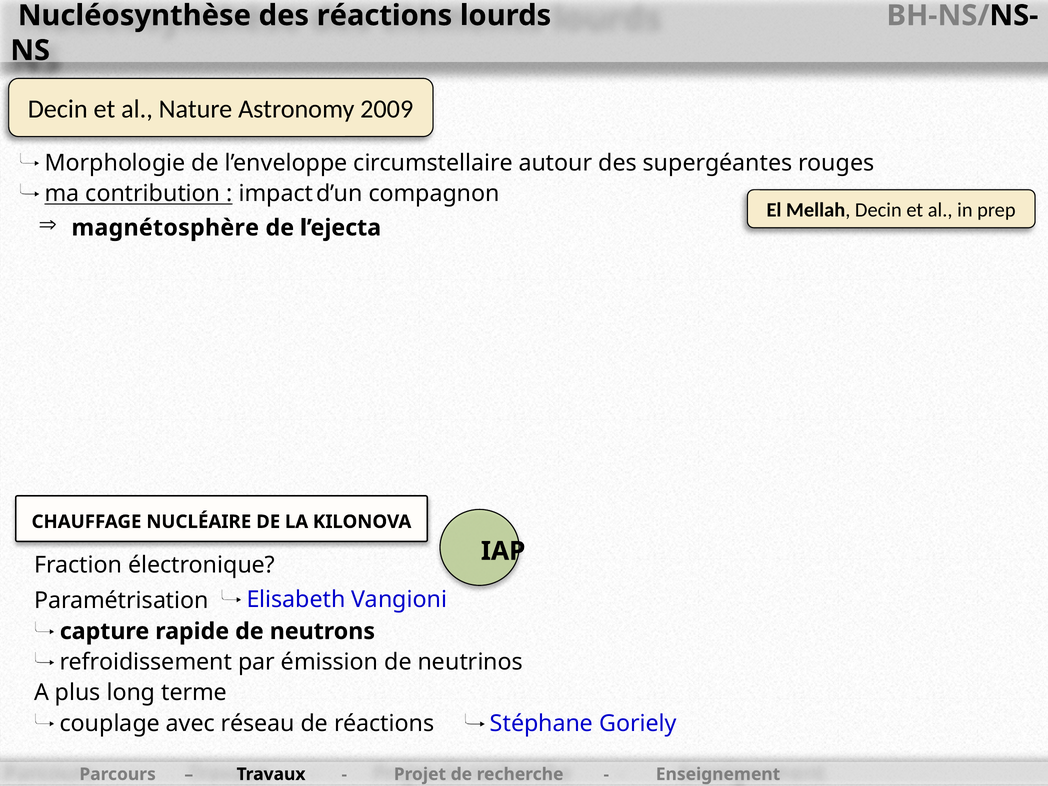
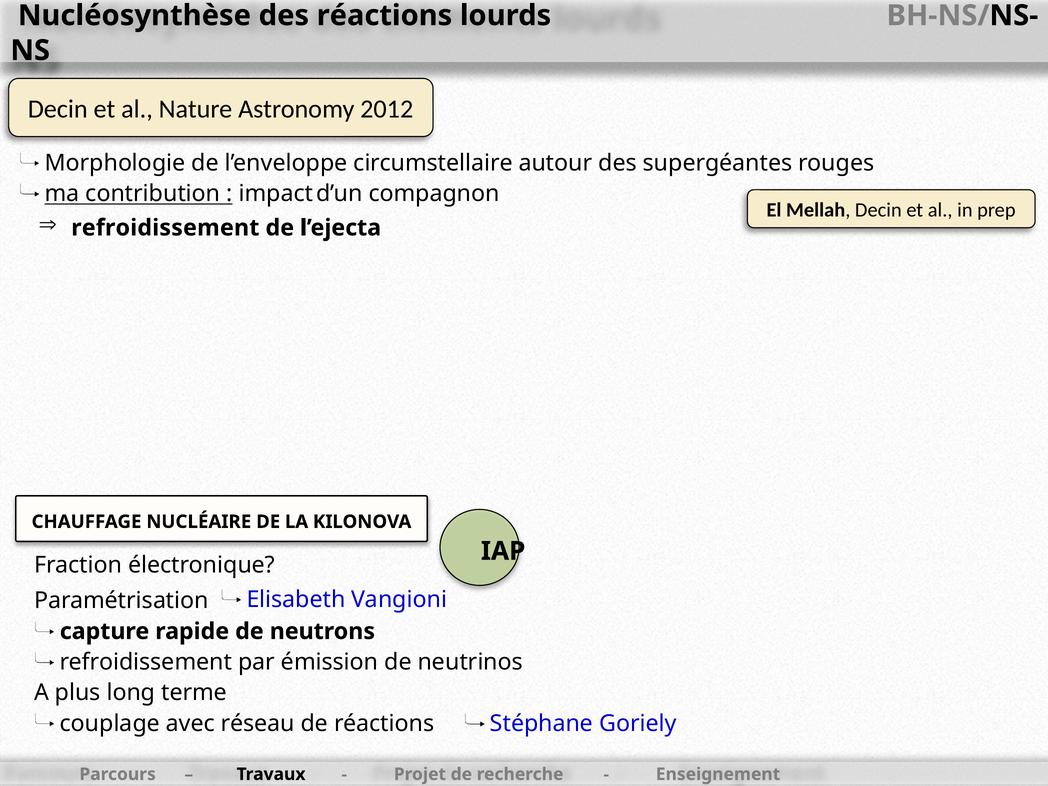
2009: 2009 -> 2012 (387, 109)
magnétosphère: magnétosphère -> refroidissement (165, 228)
